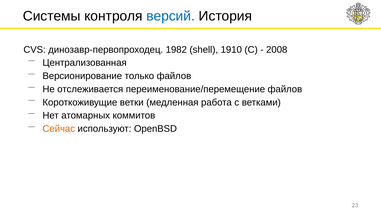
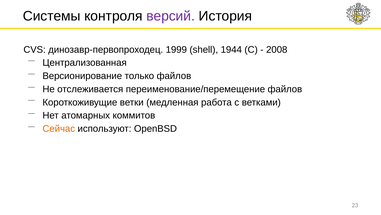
версий colour: blue -> purple (171, 16)
1982: 1982 -> 1999 (176, 49)
1910: 1910 -> 1944 (231, 49)
